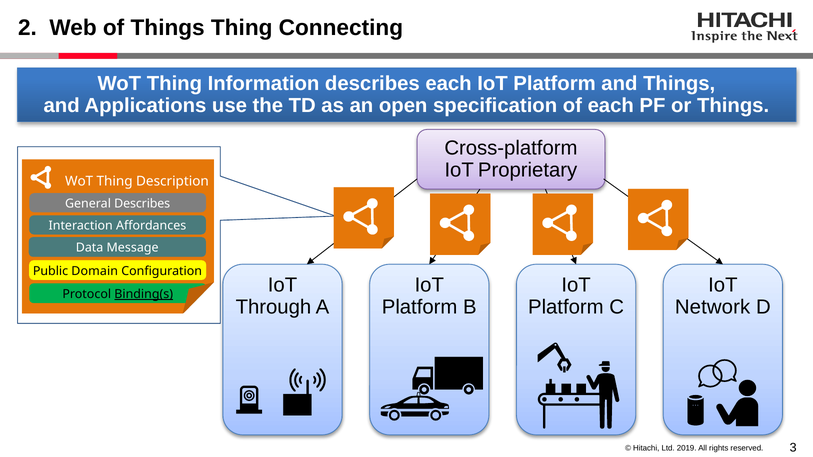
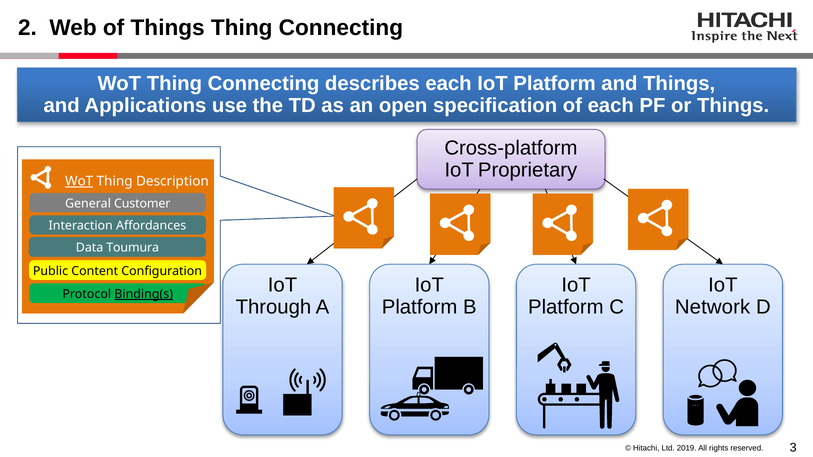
WoT Thing Information: Information -> Connecting (263, 84)
WoT underline: none -> present (79, 181)
General Describes: Describes -> Customer (142, 204)
Message: Message -> Toumura (133, 248)
Domain: Domain -> Content (95, 271)
